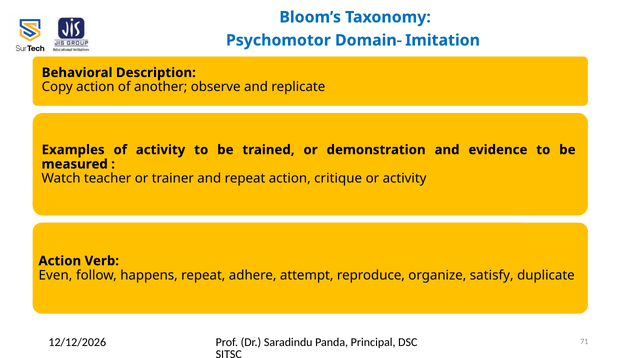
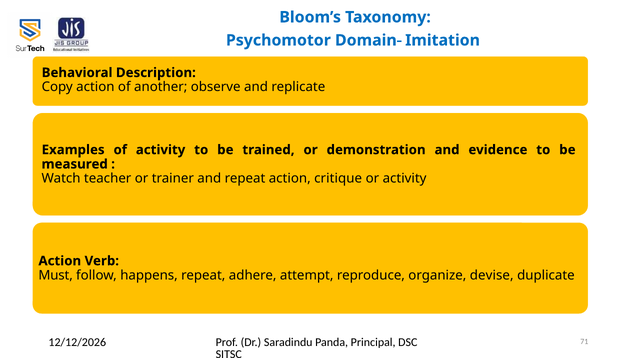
Even: Even -> Must (56, 275)
satisfy: satisfy -> devise (492, 275)
